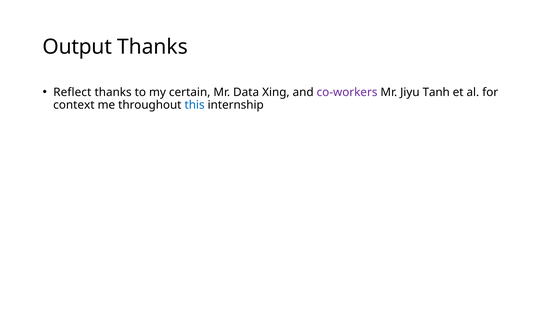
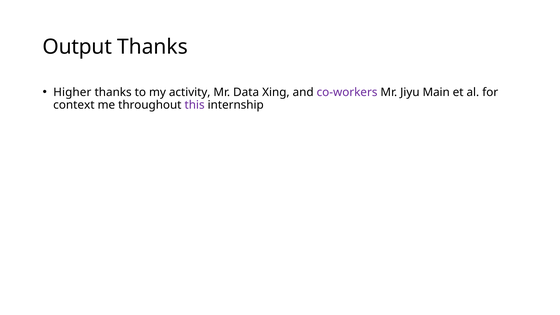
Reflect: Reflect -> Higher (72, 92)
certain: certain -> activity (190, 92)
Tanh: Tanh -> Main (436, 92)
this colour: blue -> purple (195, 105)
